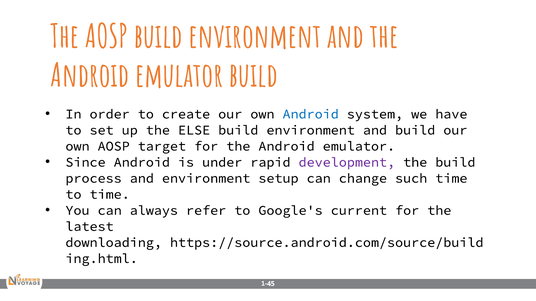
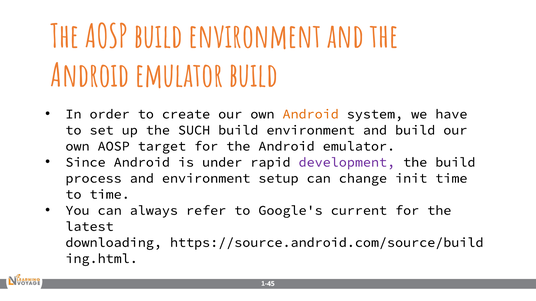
Android colour: blue -> orange (311, 114)
ELSE: ELSE -> SUCH (194, 130)
such: such -> init (411, 179)
